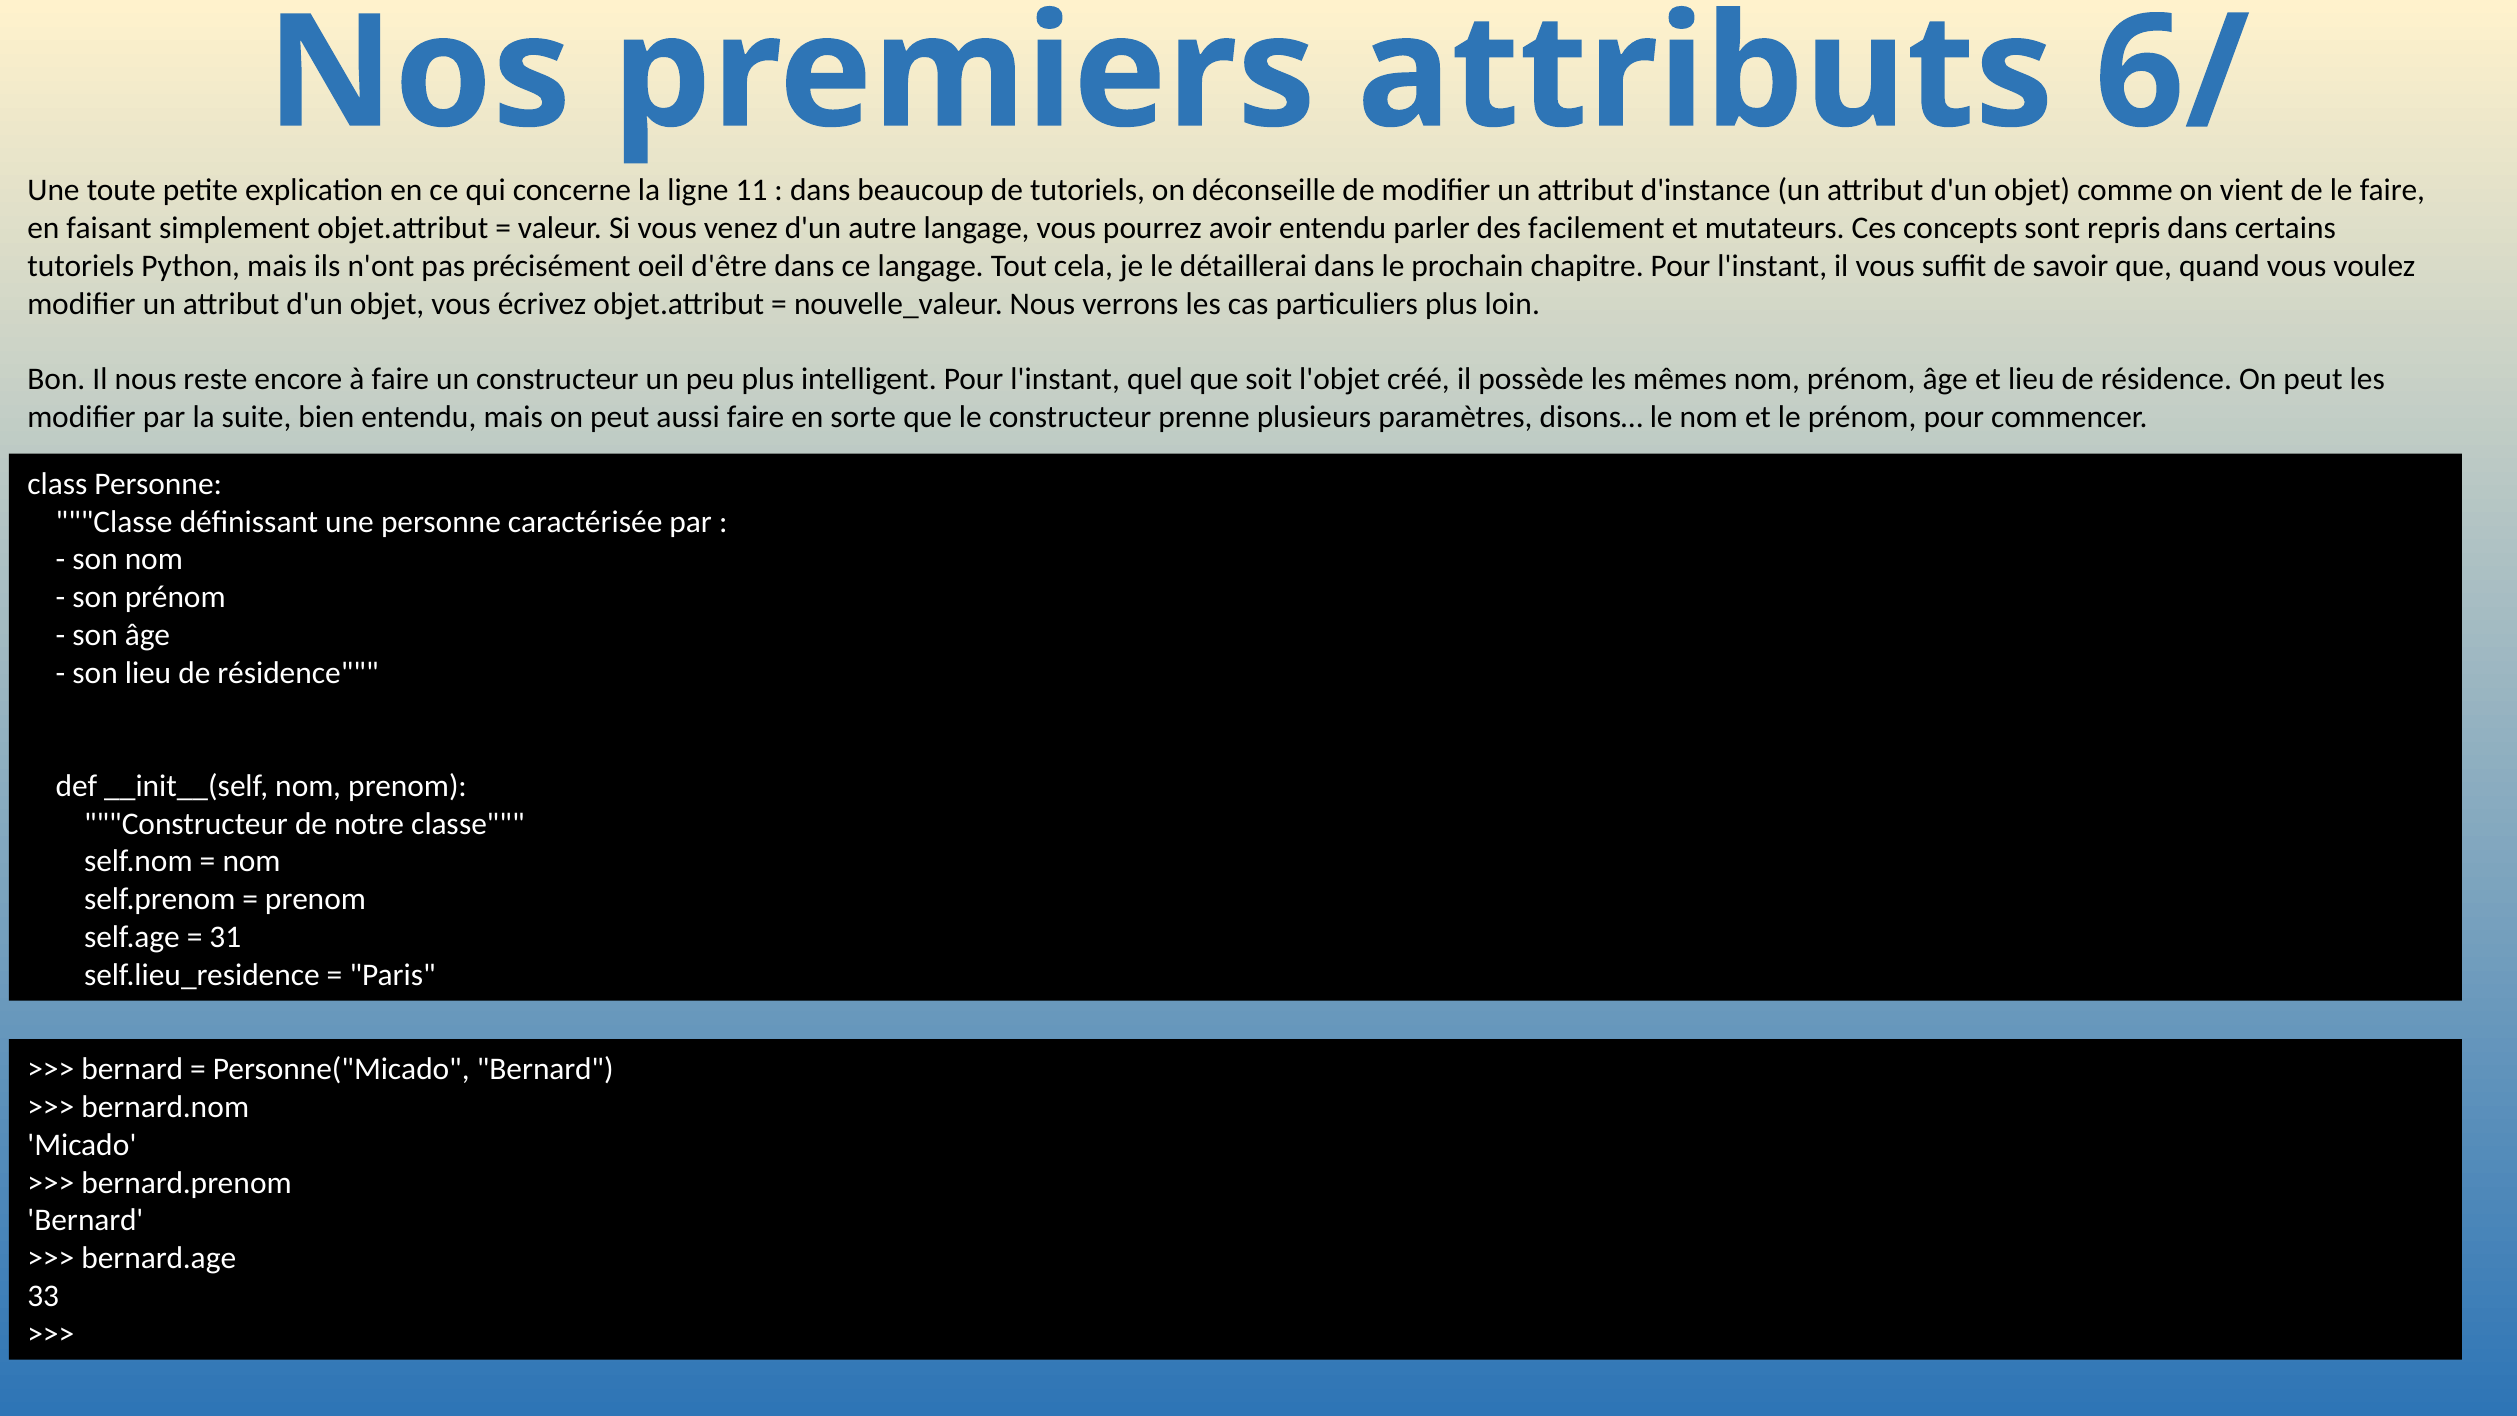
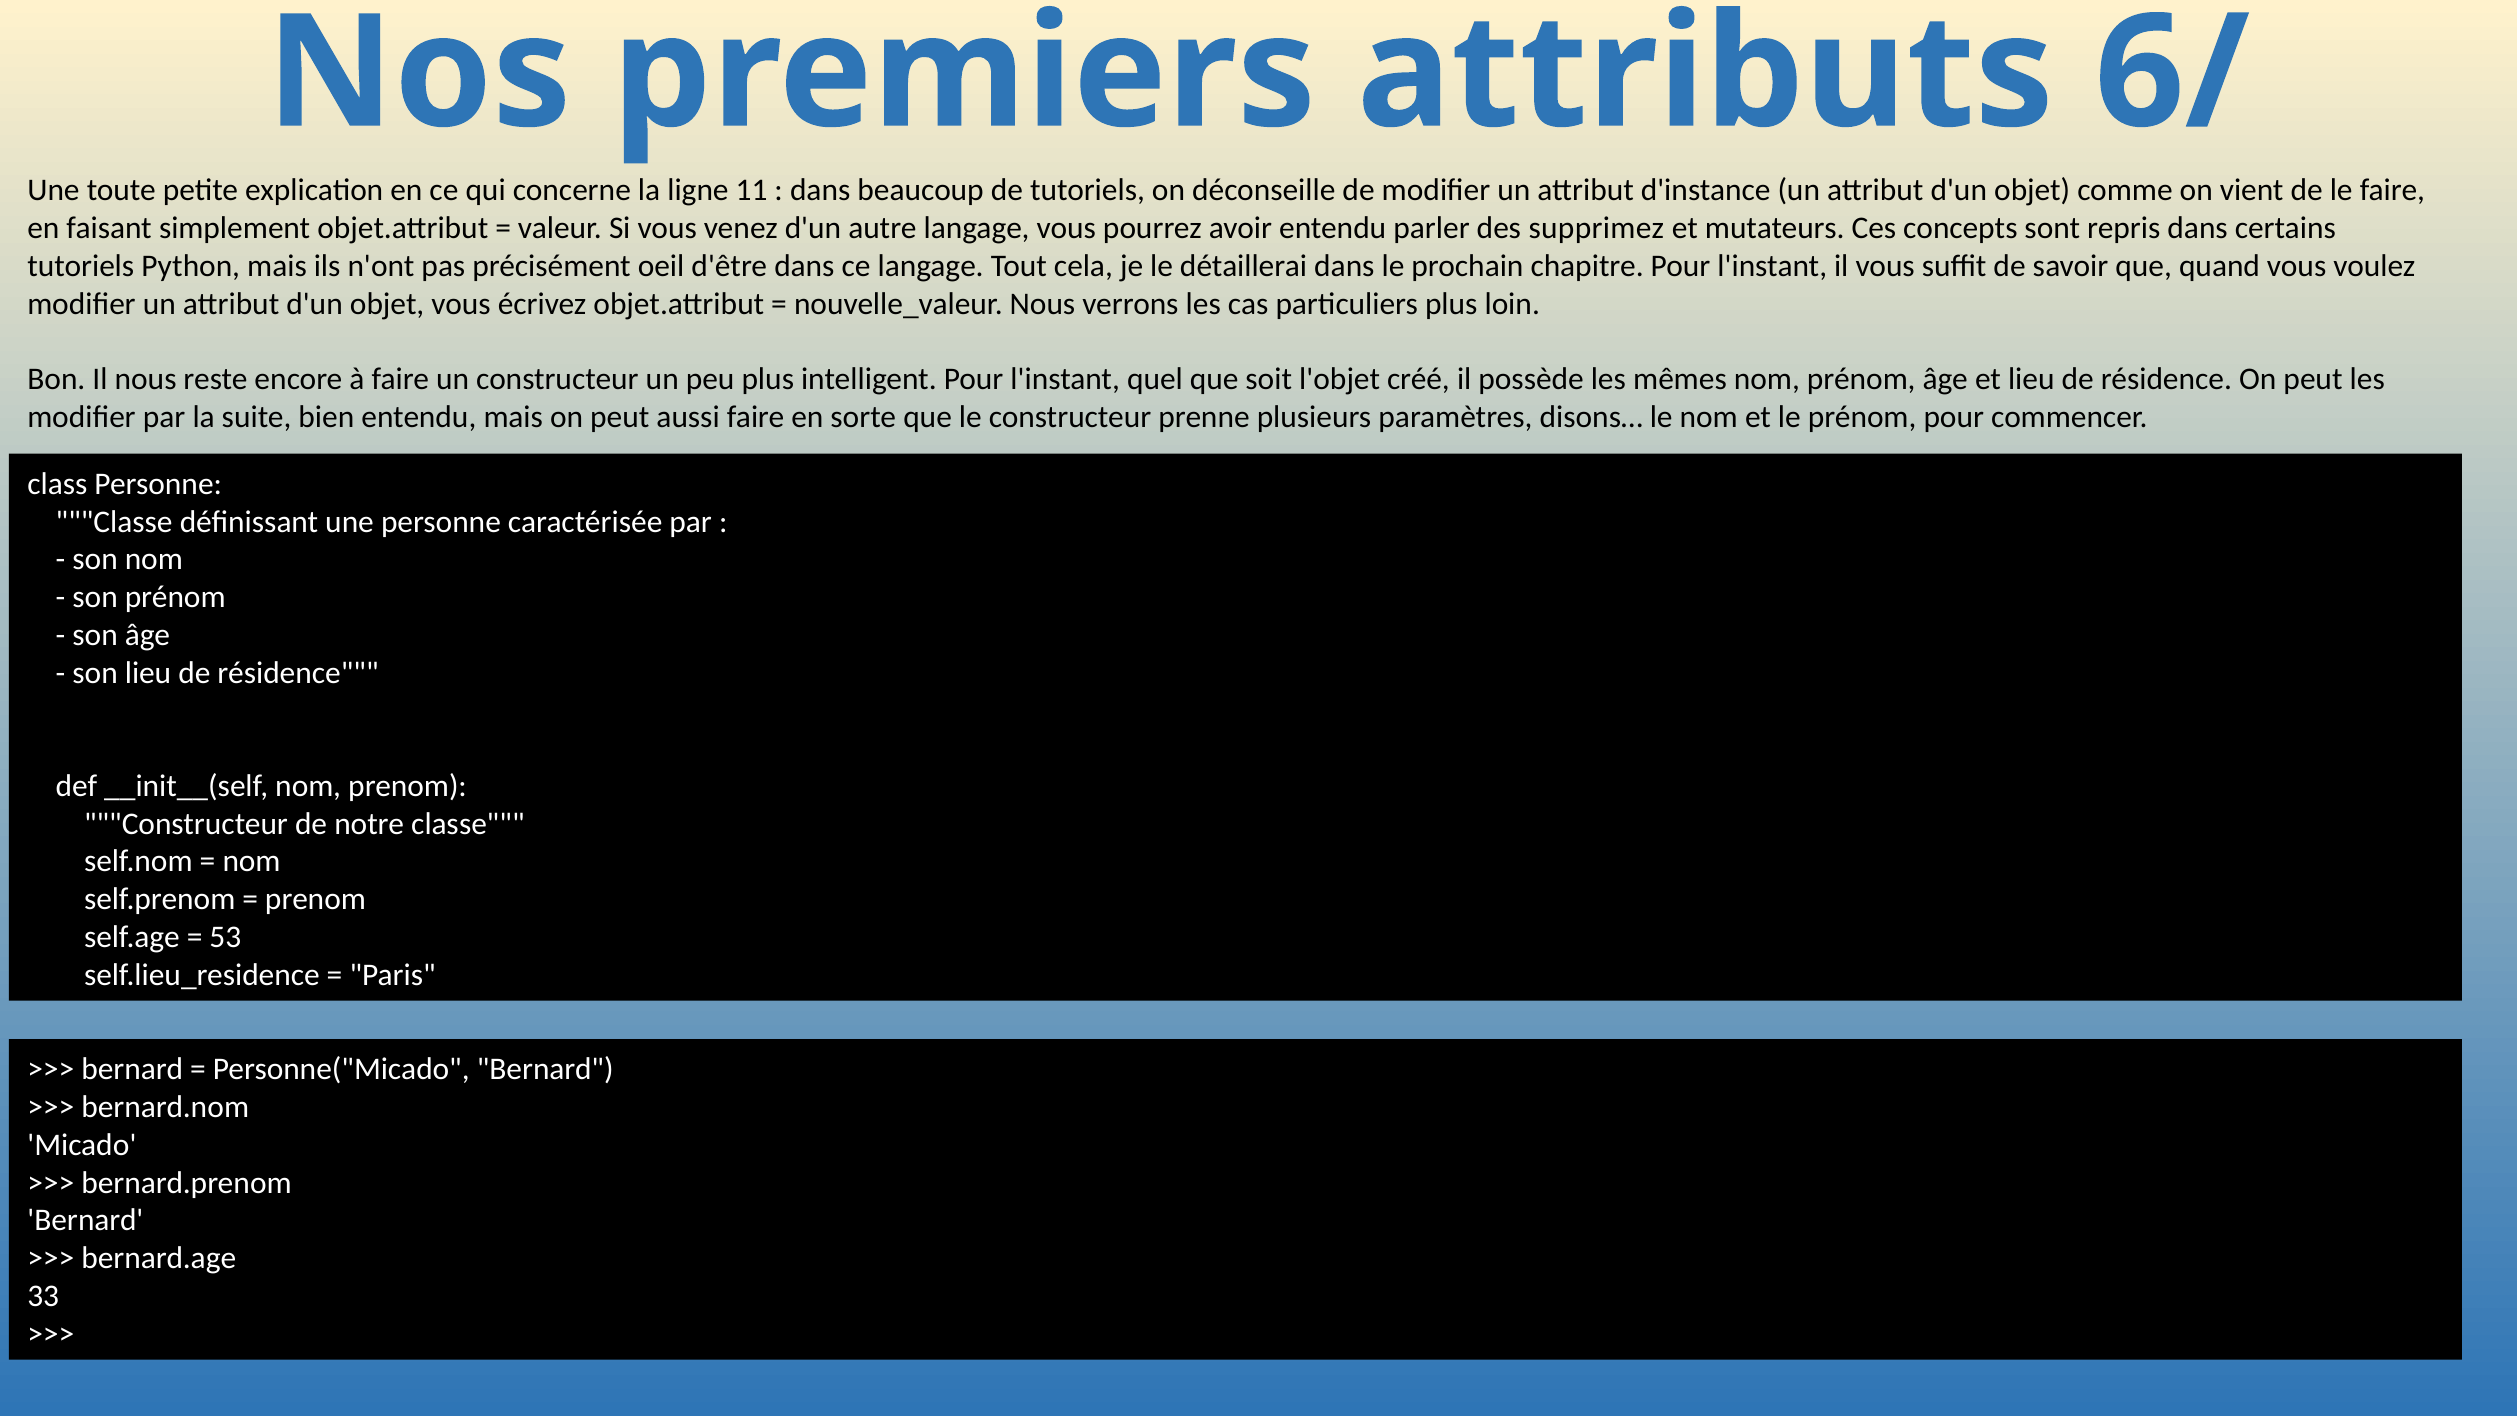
facilement: facilement -> supprimez (1596, 228)
31: 31 -> 53 (225, 937)
